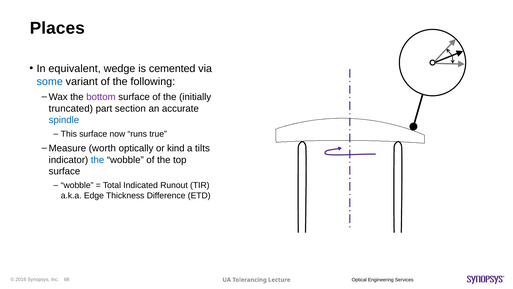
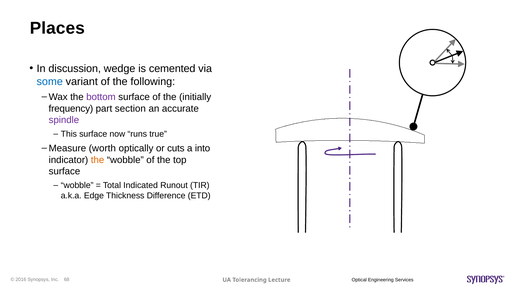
equivalent: equivalent -> discussion (75, 69)
truncated: truncated -> frequency (71, 108)
spindle colour: blue -> purple (64, 120)
kind: kind -> cuts (176, 148)
tilts: tilts -> into (203, 148)
the colour: blue -> orange (98, 160)
